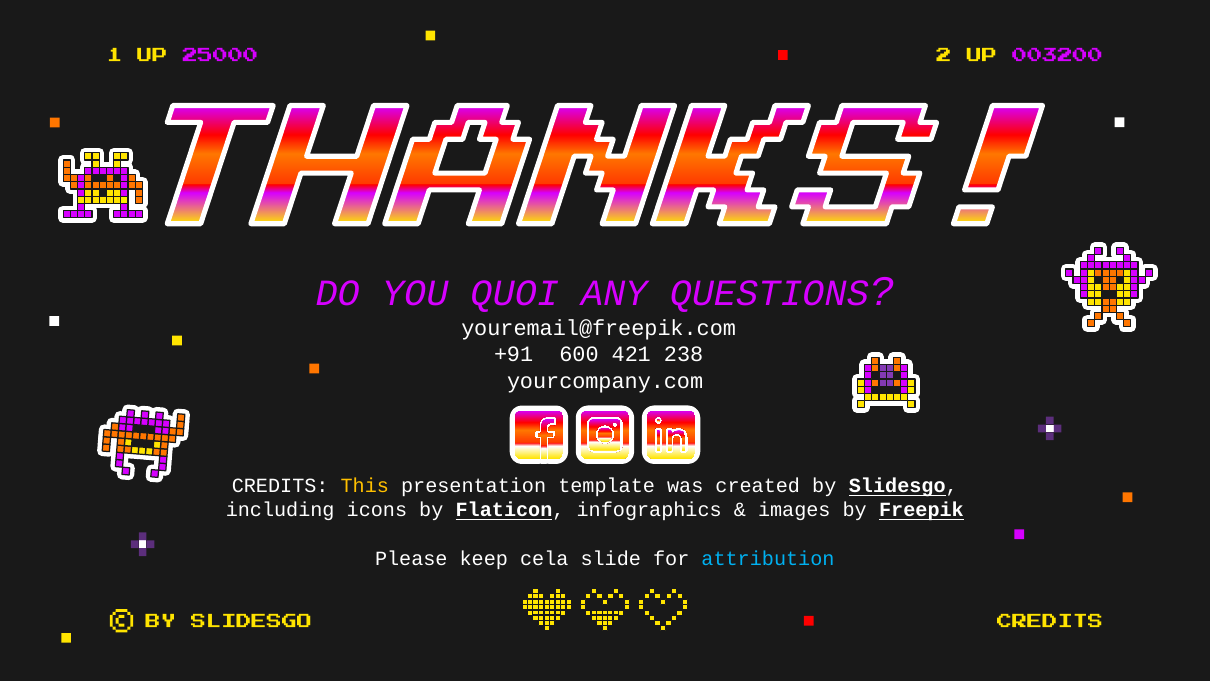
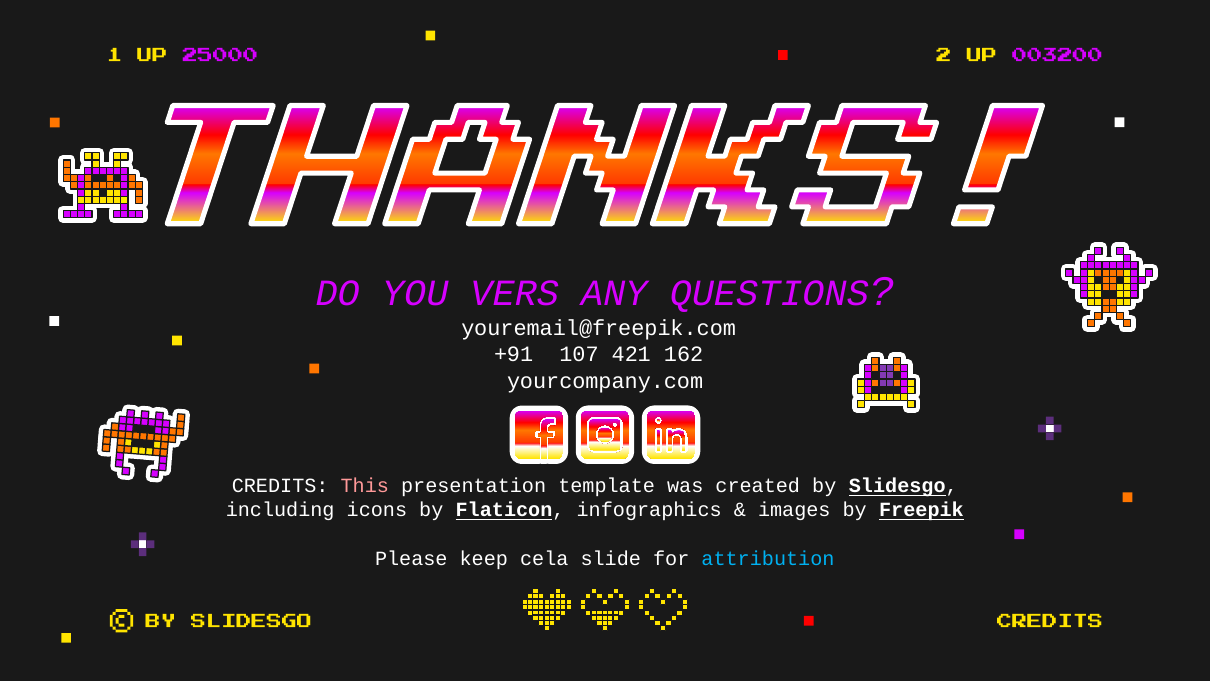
QUOI: QUOI -> VERS (515, 293)
600: 600 -> 107 (579, 354)
238: 238 -> 162 (684, 354)
This colour: yellow -> pink (365, 485)
